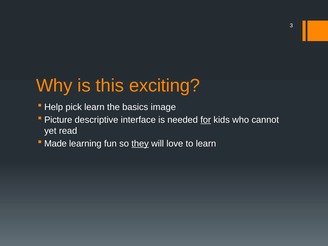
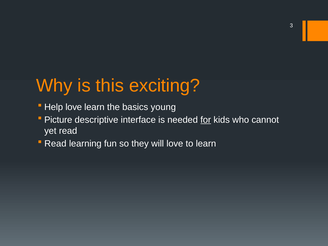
Help pick: pick -> love (74, 107)
image: image -> young (163, 107)
Made: Made -> Read (55, 144)
they underline: present -> none (140, 144)
